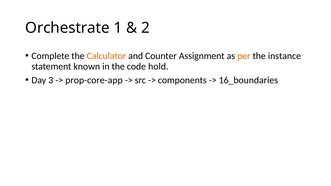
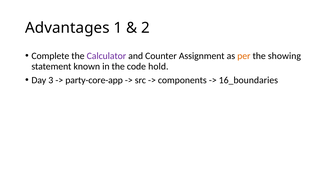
Orchestrate: Orchestrate -> Advantages (67, 28)
Calculator colour: orange -> purple (106, 56)
instance: instance -> showing (284, 56)
prop-core-app: prop-core-app -> party-core-app (94, 80)
